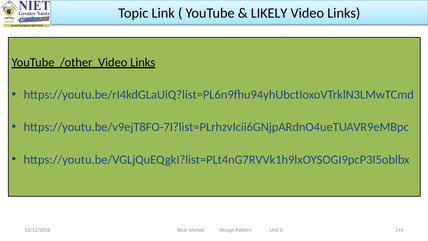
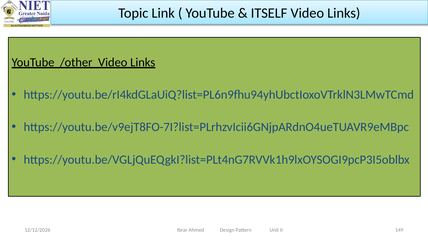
LIKELY: LIKELY -> ITSELF (269, 13)
